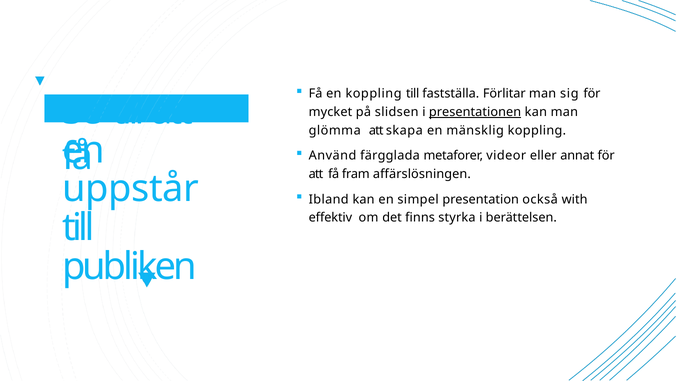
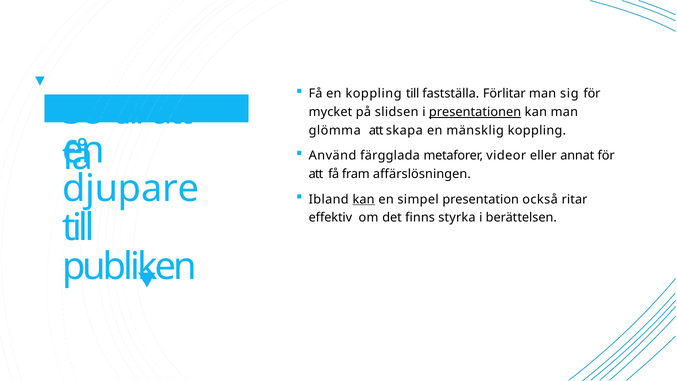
uppstår: uppstår -> djupare (131, 189)
kan underline: none -> present (364, 199)
with: with -> ritar (575, 199)
